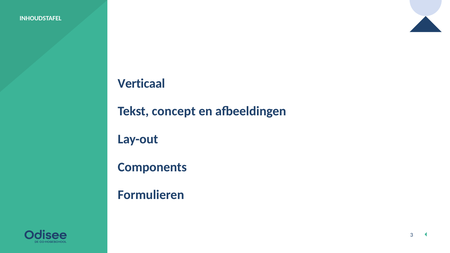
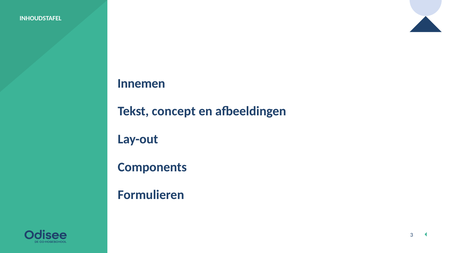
Verticaal: Verticaal -> Innemen (141, 83)
